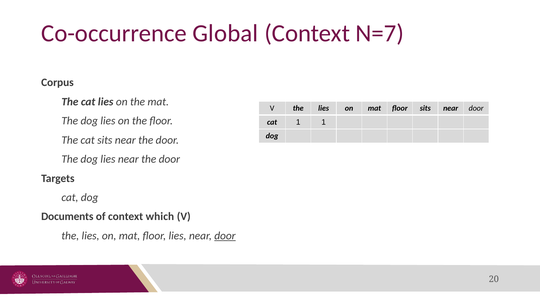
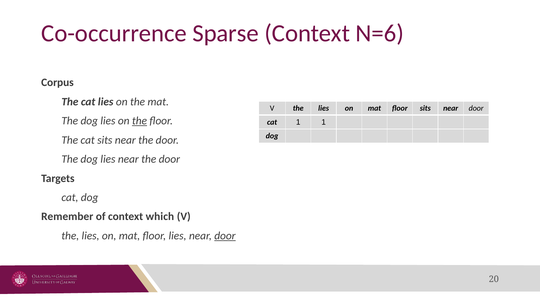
Global: Global -> Sparse (226, 33)
N=7: N=7 -> N=6 (380, 33)
the underline: none -> present (140, 121)
Documents: Documents -> Remember (67, 216)
